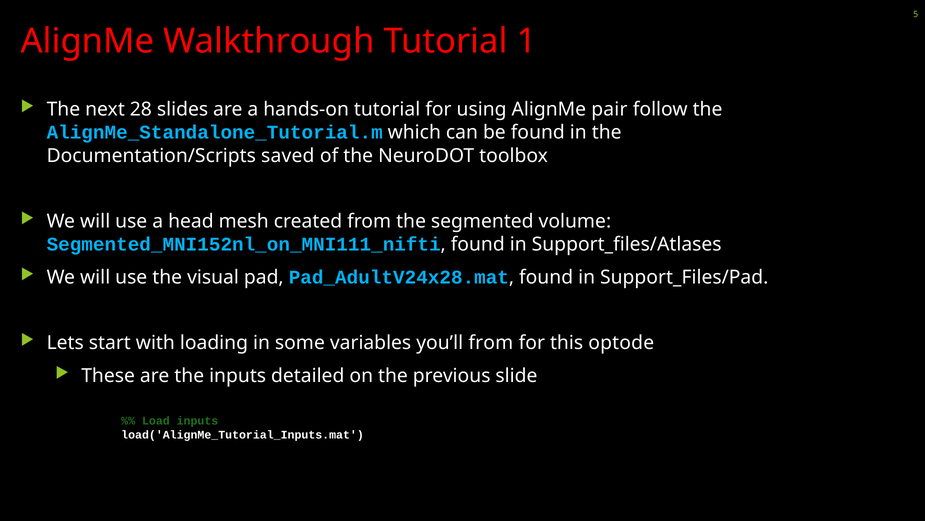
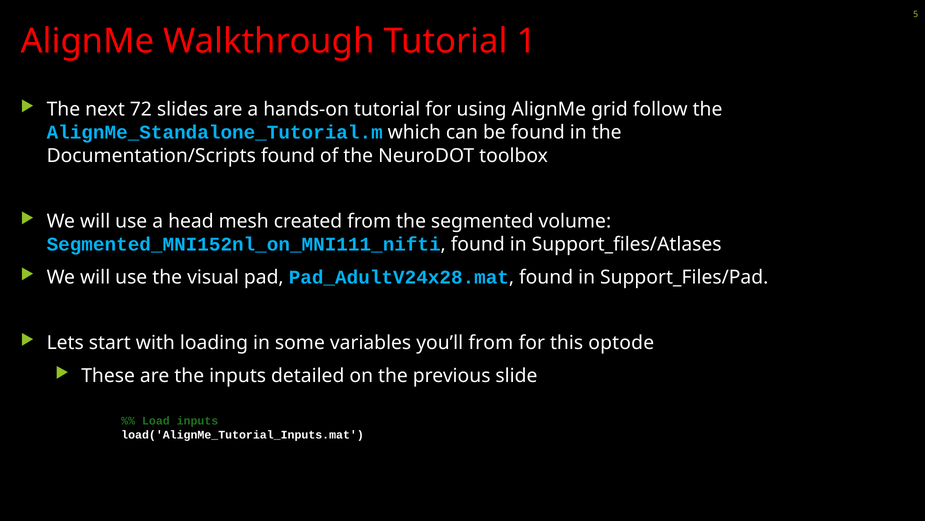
28: 28 -> 72 (141, 109)
pair: pair -> grid (609, 109)
Documentation/Scripts saved: saved -> found (288, 155)
